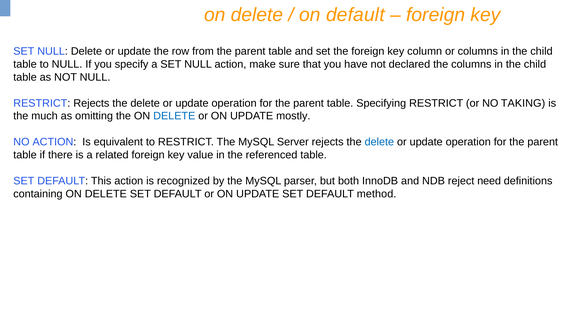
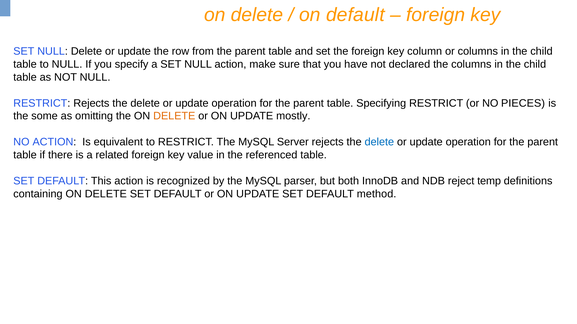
TAKING: TAKING -> PIECES (523, 103)
much: much -> some (45, 116)
DELETE colour: blue -> orange (174, 116)
need: need -> temp (489, 181)
